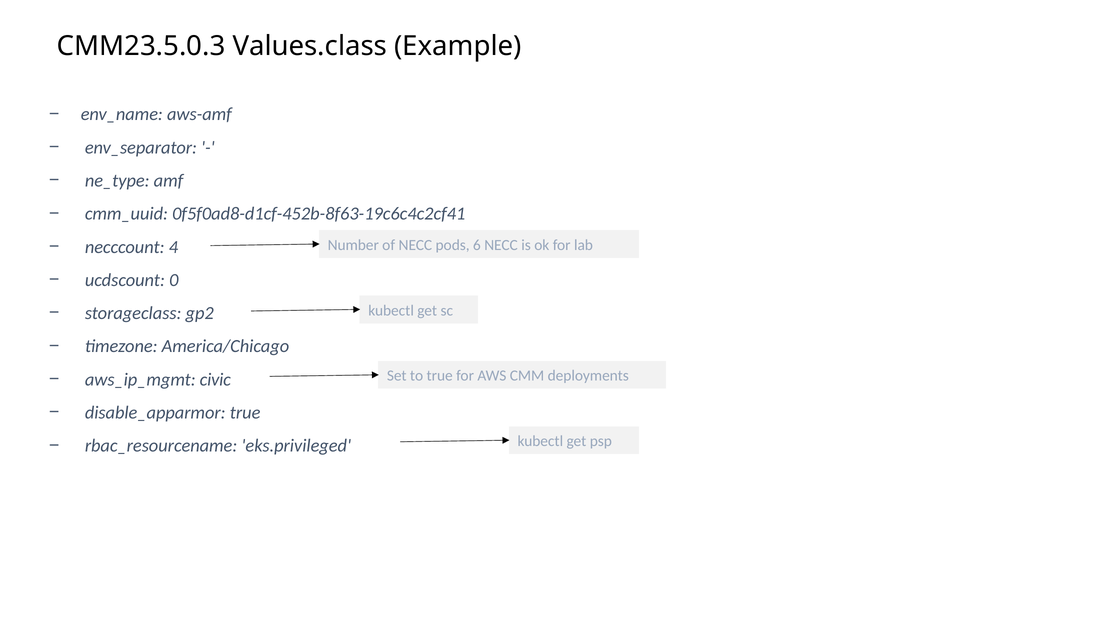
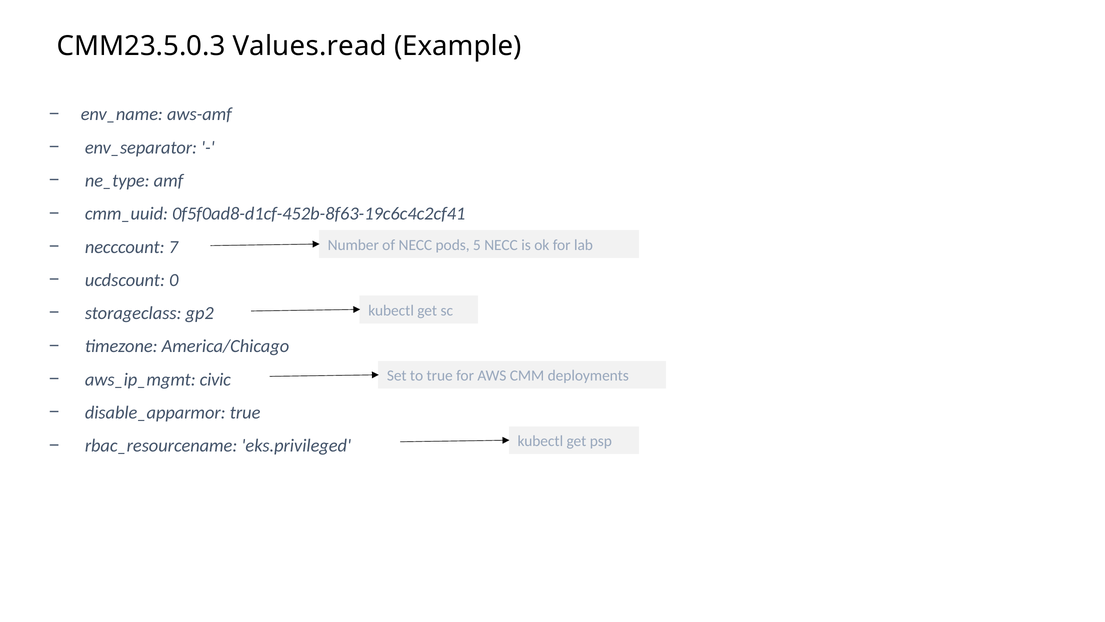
Values.class: Values.class -> Values.read (310, 46)
6: 6 -> 5 (477, 245)
4: 4 -> 7 (173, 247)
